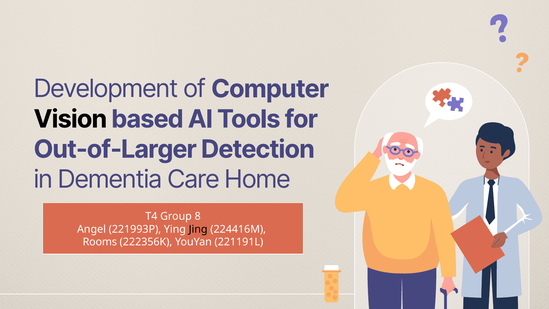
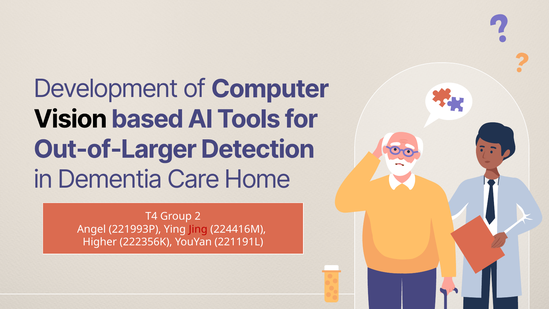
8: 8 -> 2 (198, 216)
Jing colour: black -> red (198, 229)
Rooms: Rooms -> Higher (100, 242)
